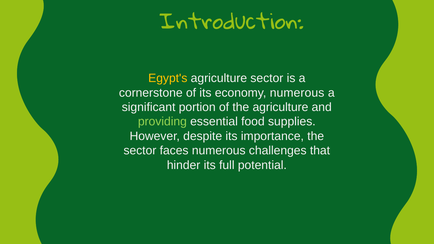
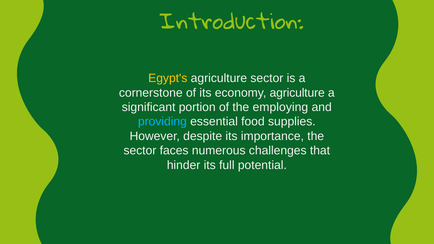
economy numerous: numerous -> agriculture (297, 93)
the agriculture: agriculture -> employing (280, 107)
providing colour: light green -> light blue (162, 122)
